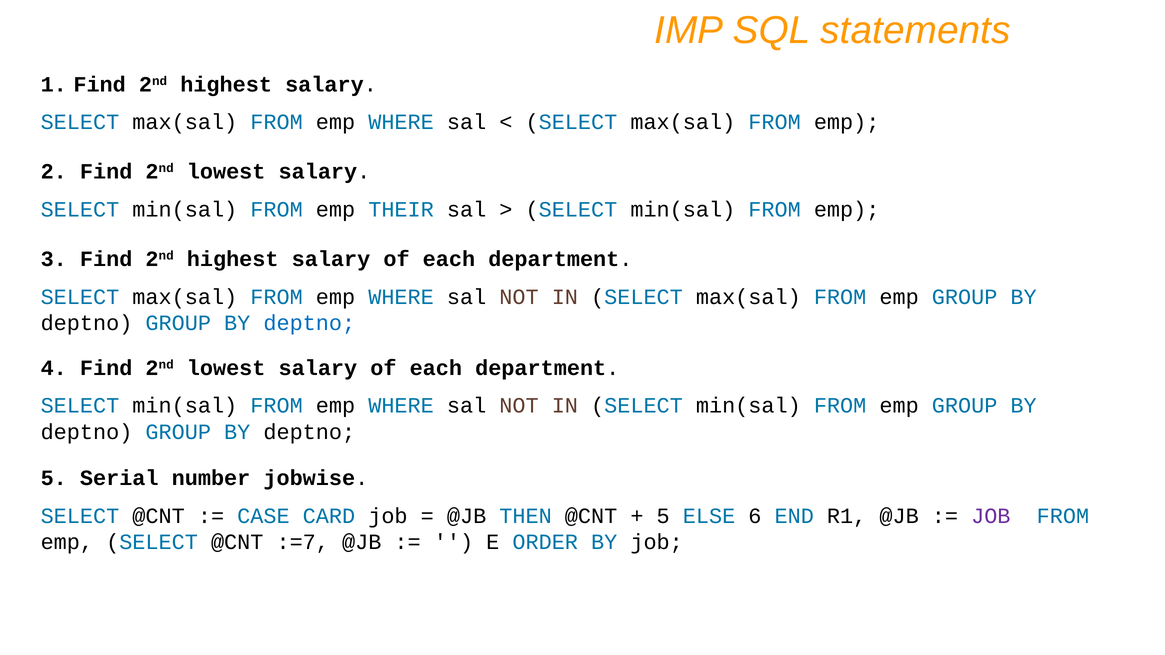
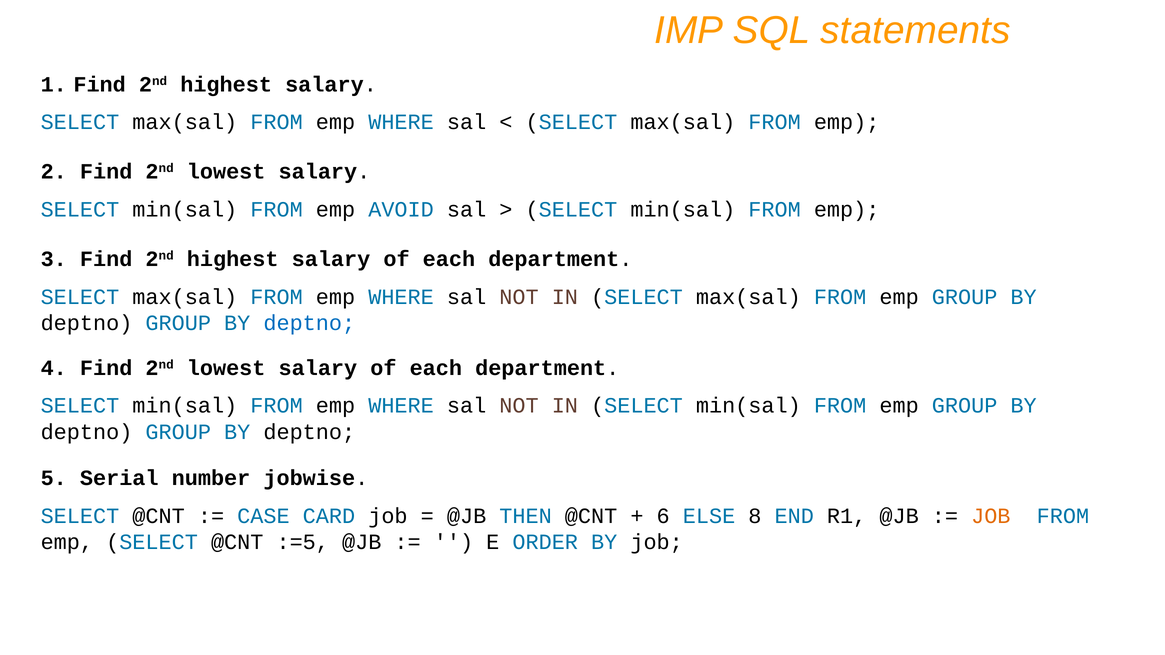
THEIR: THEIR -> AVOID (401, 210)
5: 5 -> 6 (663, 516)
6: 6 -> 8 (755, 516)
JOB colour: purple -> orange (991, 516)
:=7: :=7 -> :=5 (303, 542)
